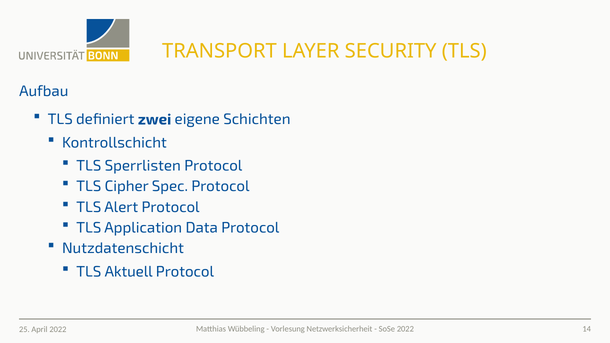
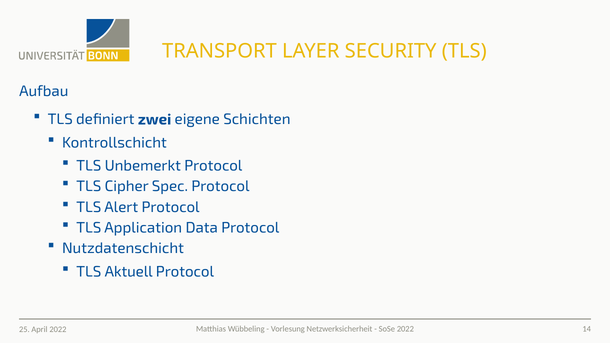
Sperrlisten: Sperrlisten -> Unbemerkt (143, 166)
